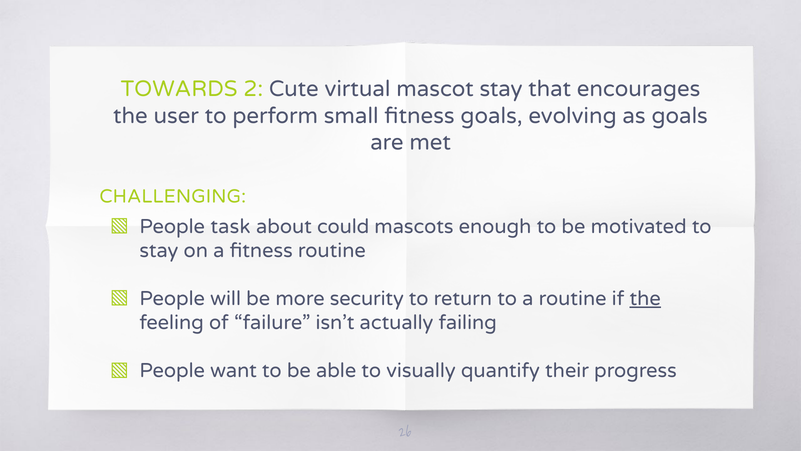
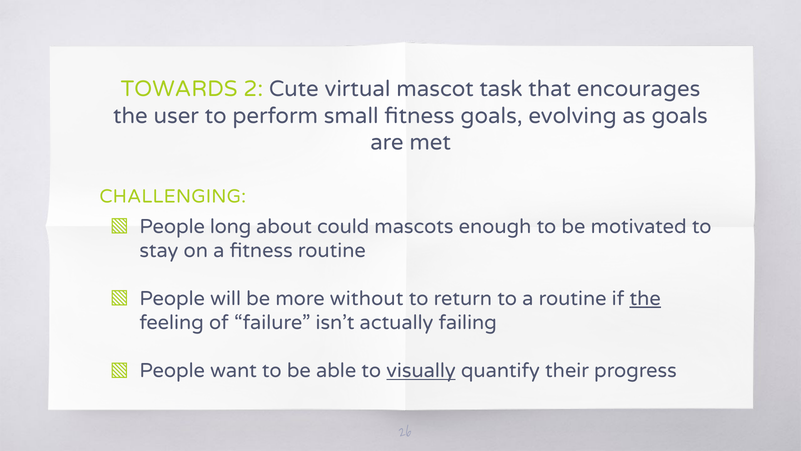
mascot stay: stay -> task (501, 89)
task: task -> long (231, 226)
security: security -> without (367, 298)
visually underline: none -> present (421, 370)
